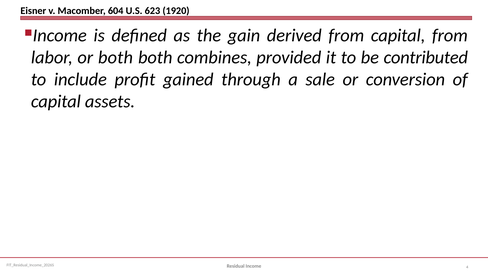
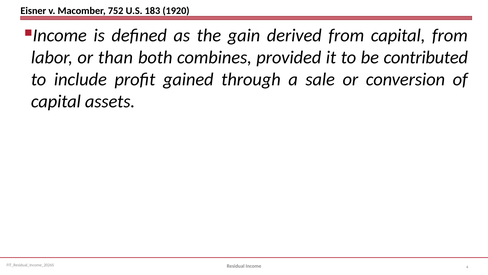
604: 604 -> 752 (116, 11)
623: 623 -> 183 (152, 11)
or both: both -> than (115, 57)
